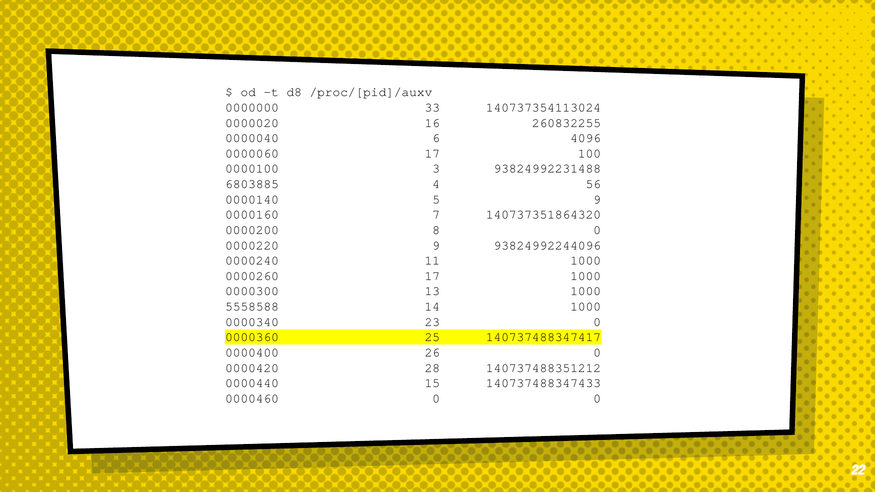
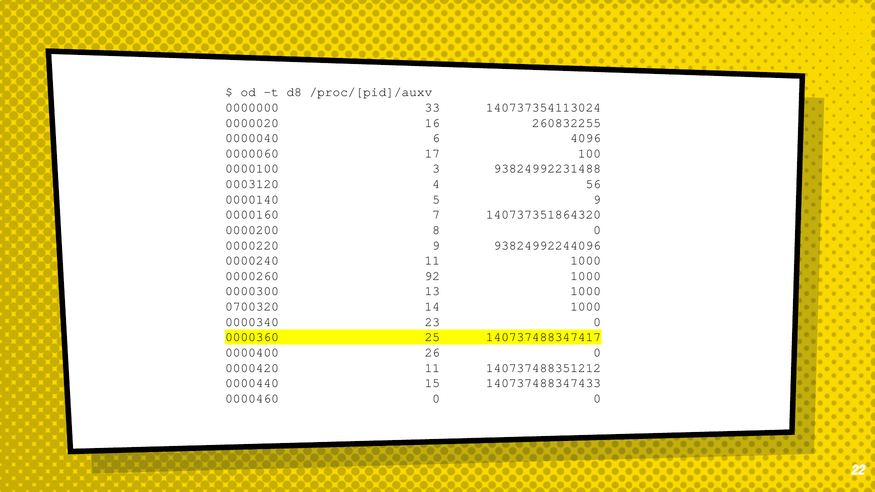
6803885: 6803885 -> 0003120 (252, 184)
0000260 17: 17 -> 92 (432, 276)
5558588: 5558588 -> 0700320 (252, 307)
0000420 28: 28 -> 11 (432, 368)
